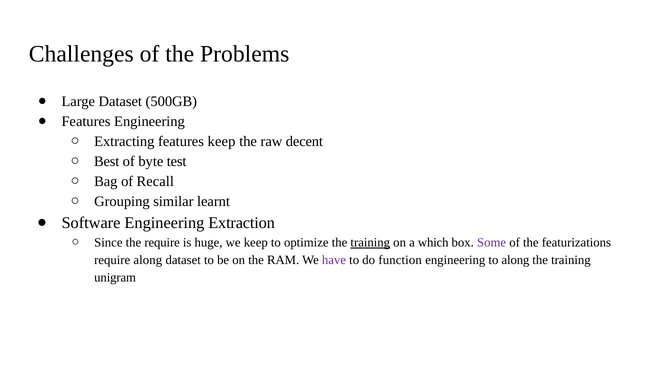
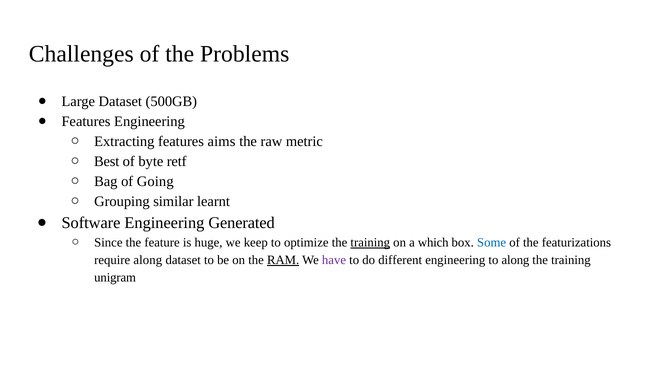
features keep: keep -> aims (222, 141)
decent: decent -> metric (304, 141)
test: test -> retf (177, 161)
Recall: Recall -> Going (155, 181)
Extraction: Extraction -> Generated (242, 223)
the require: require -> feature (162, 242)
Some colour: purple -> blue (492, 242)
RAM underline: none -> present (283, 260)
function: function -> different (400, 260)
